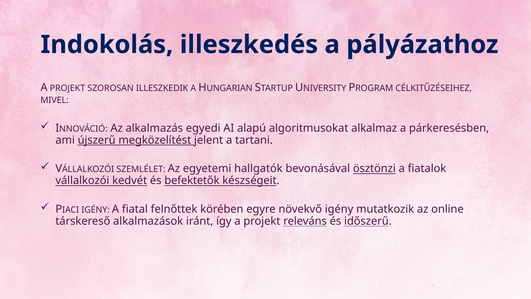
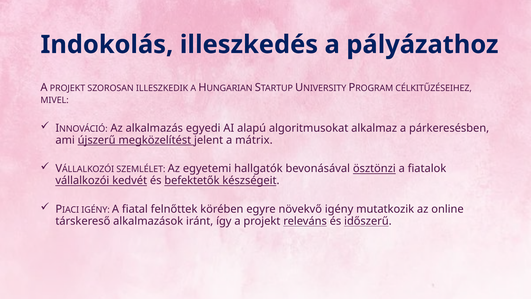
tartani: tartani -> mátrix (254, 140)
